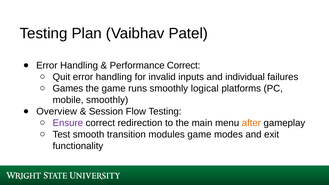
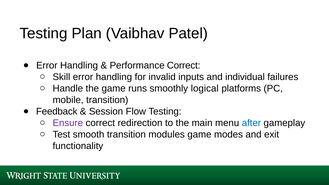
Quit: Quit -> Skill (61, 77)
Games: Games -> Handle (68, 89)
mobile smoothly: smoothly -> transition (107, 100)
Overview: Overview -> Feedback (57, 112)
after colour: orange -> blue (251, 123)
